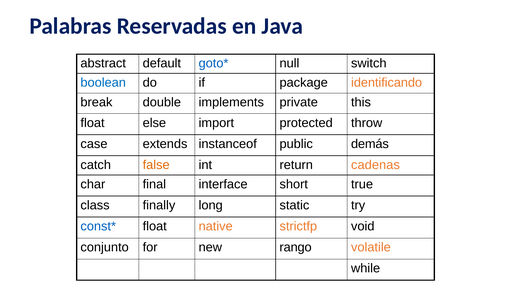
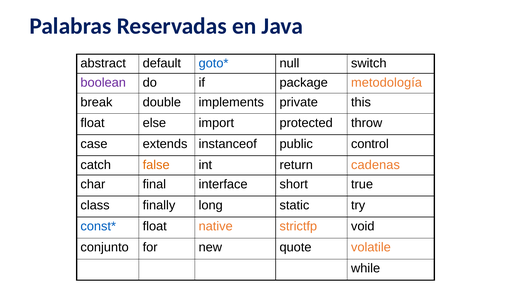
boolean colour: blue -> purple (103, 83)
identificando: identificando -> metodología (387, 83)
demás: demás -> control (370, 144)
rango: rango -> quote (296, 248)
